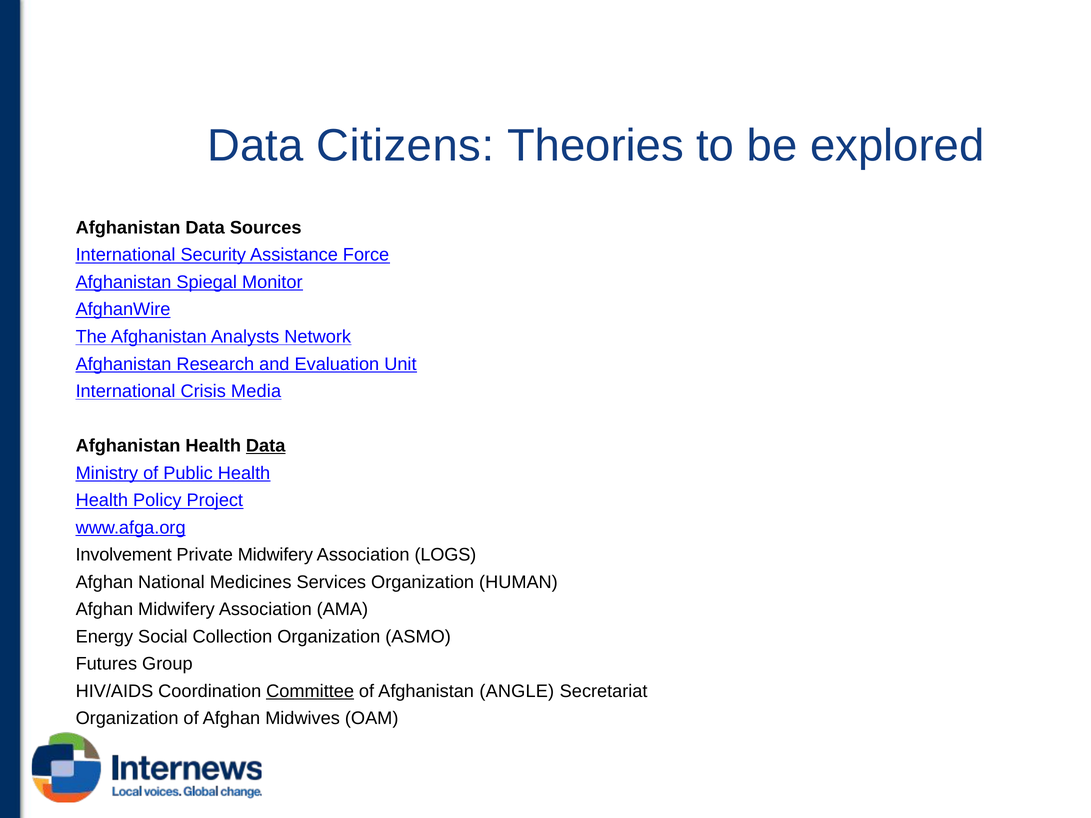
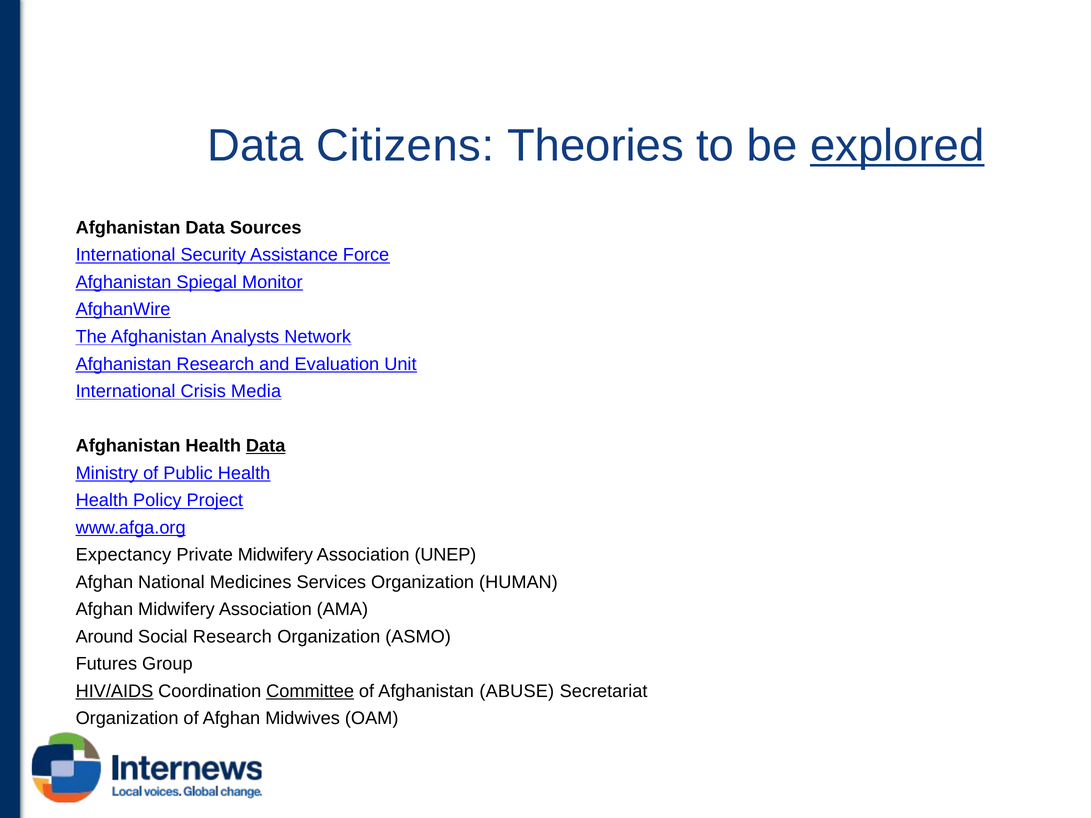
explored underline: none -> present (897, 146)
Involvement: Involvement -> Expectancy (123, 555)
LOGS: LOGS -> UNEP (445, 555)
Energy: Energy -> Around (105, 637)
Social Collection: Collection -> Research (232, 637)
HIV/AIDS underline: none -> present (114, 691)
ANGLE: ANGLE -> ABUSE (517, 691)
